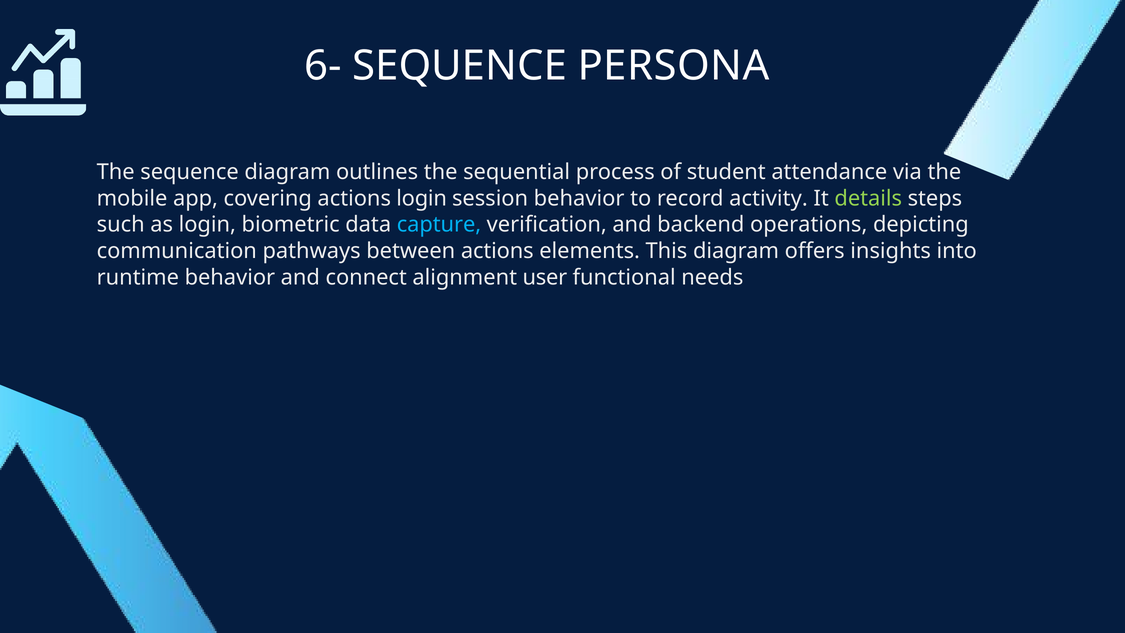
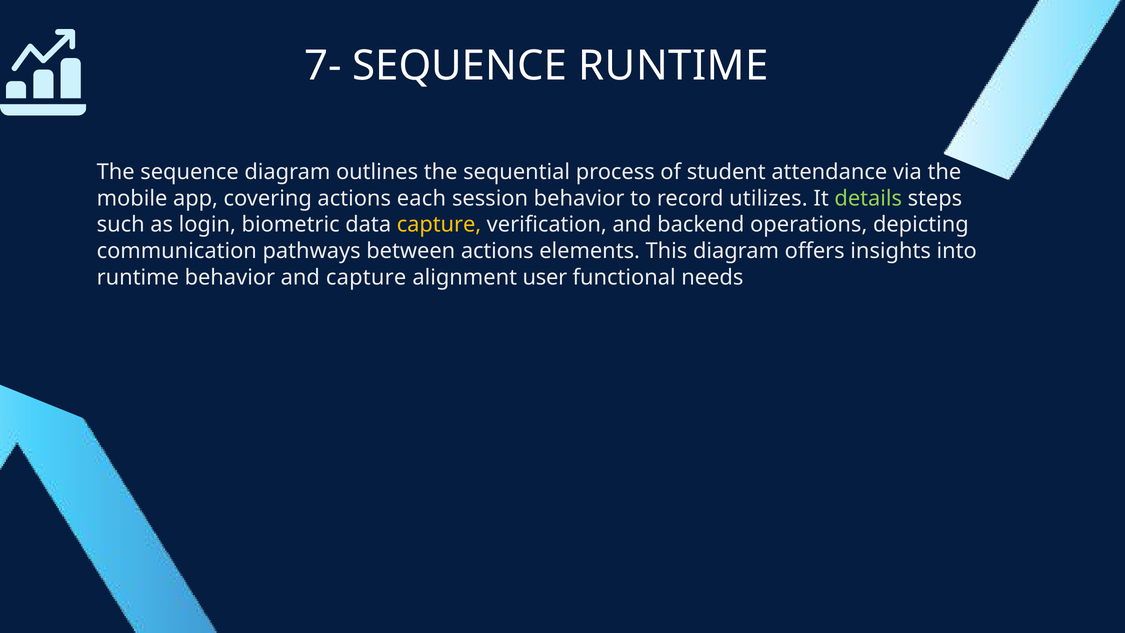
6-: 6- -> 7- (323, 66)
SEQUENCE PERSONA: PERSONA -> RUNTIME (674, 66)
actions login: login -> each (421, 198)
activity: activity -> utilizes (768, 198)
capture colour: light blue -> yellow (439, 225)
and connect: connect -> capture (366, 277)
